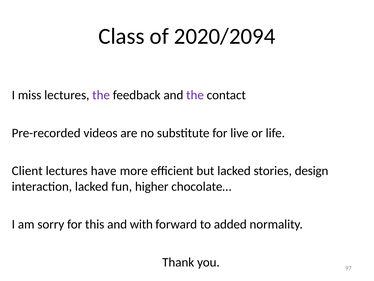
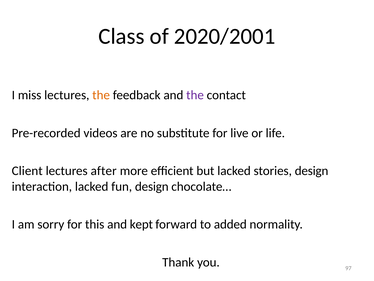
2020/2094: 2020/2094 -> 2020/2001 (225, 36)
the colour: purple -> orange (101, 95)
have: have -> after (104, 171)
fun higher: higher -> design (152, 186)
with: with -> kept (141, 224)
